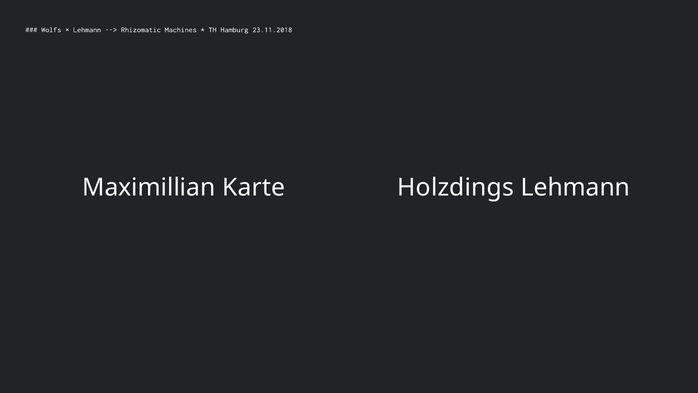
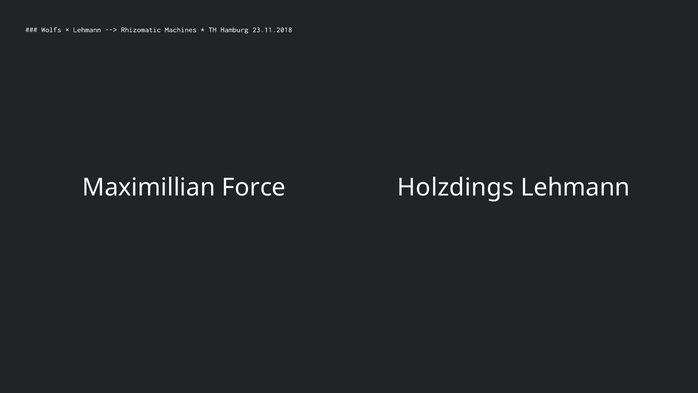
Karte: Karte -> Force (254, 188)
